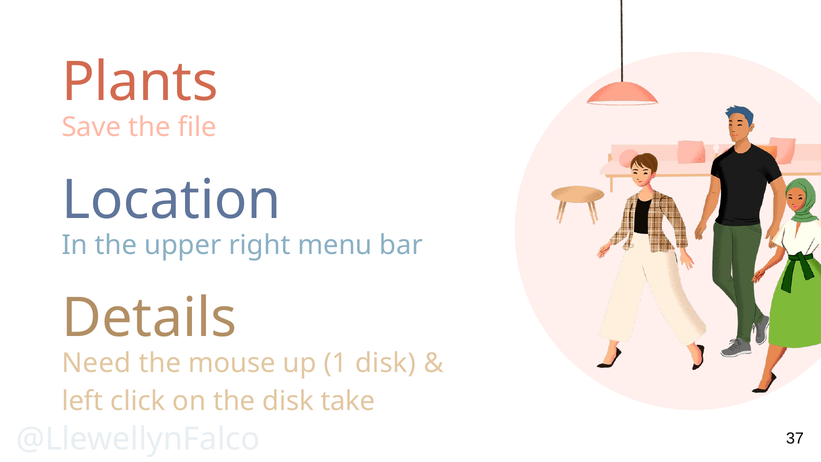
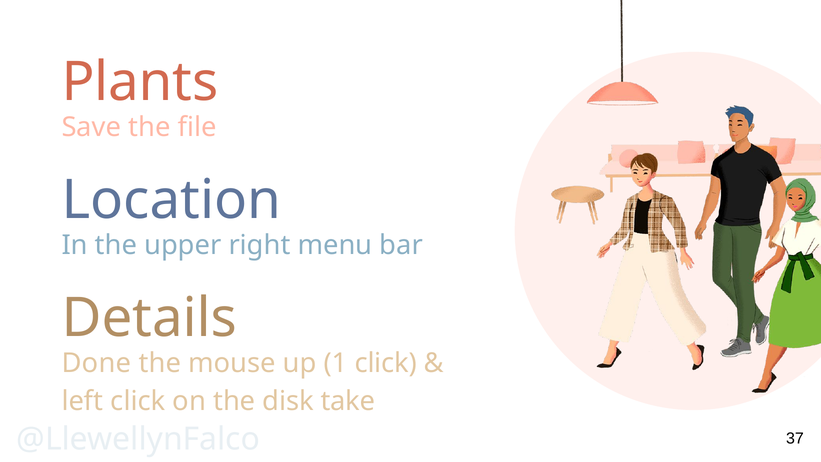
Need: Need -> Done (97, 363)
1 disk: disk -> click (386, 363)
